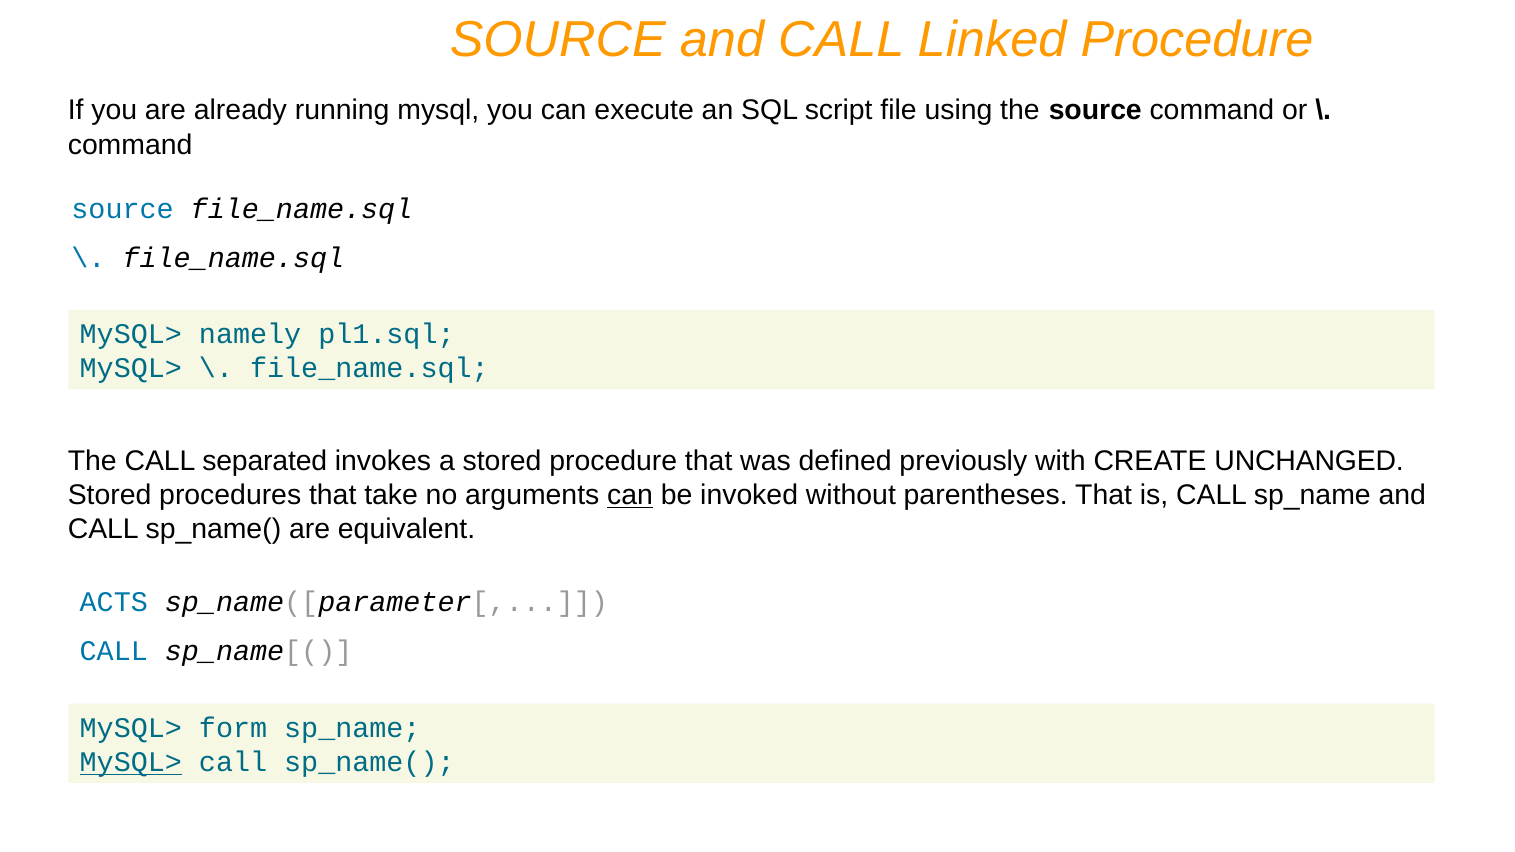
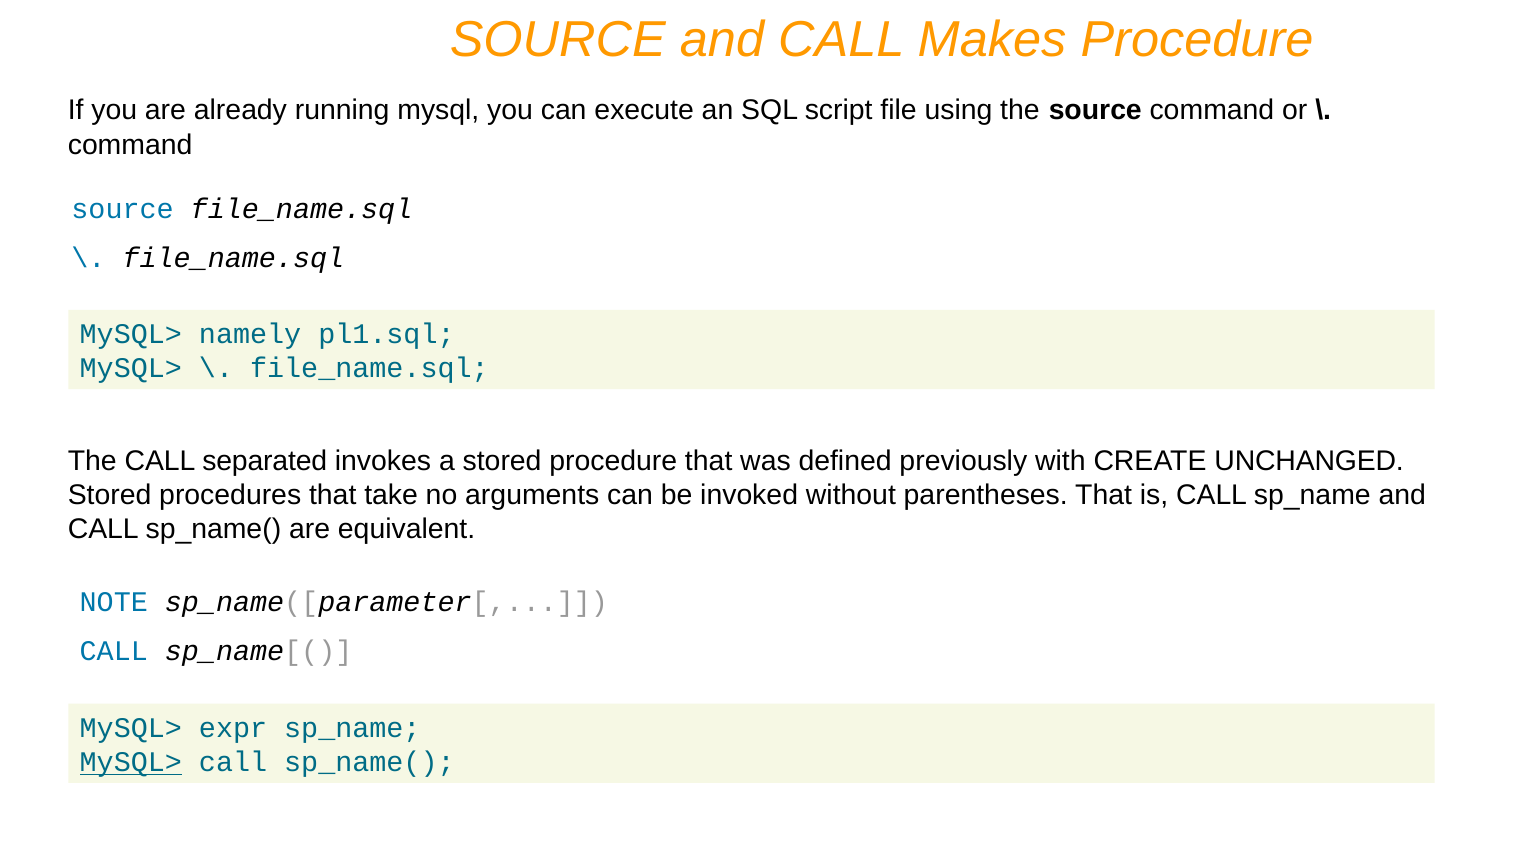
Linked: Linked -> Makes (992, 39)
can underline: present -> none (630, 495)
ACTS: ACTS -> NOTE (114, 602)
form: form -> expr (233, 728)
